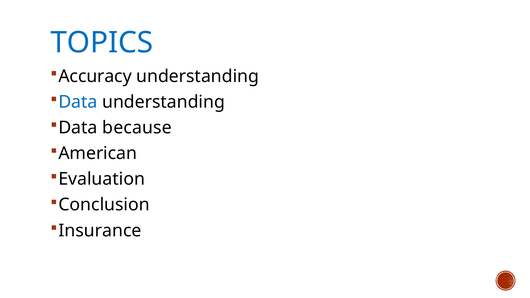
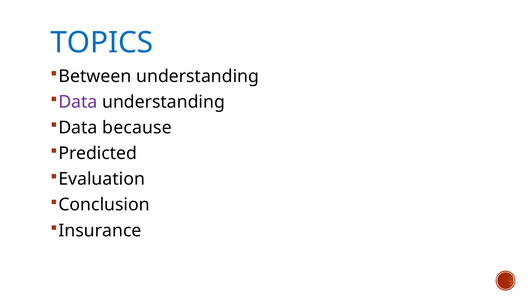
Accuracy: Accuracy -> Between (95, 76)
Data colour: blue -> purple (78, 102)
American: American -> Predicted (98, 153)
